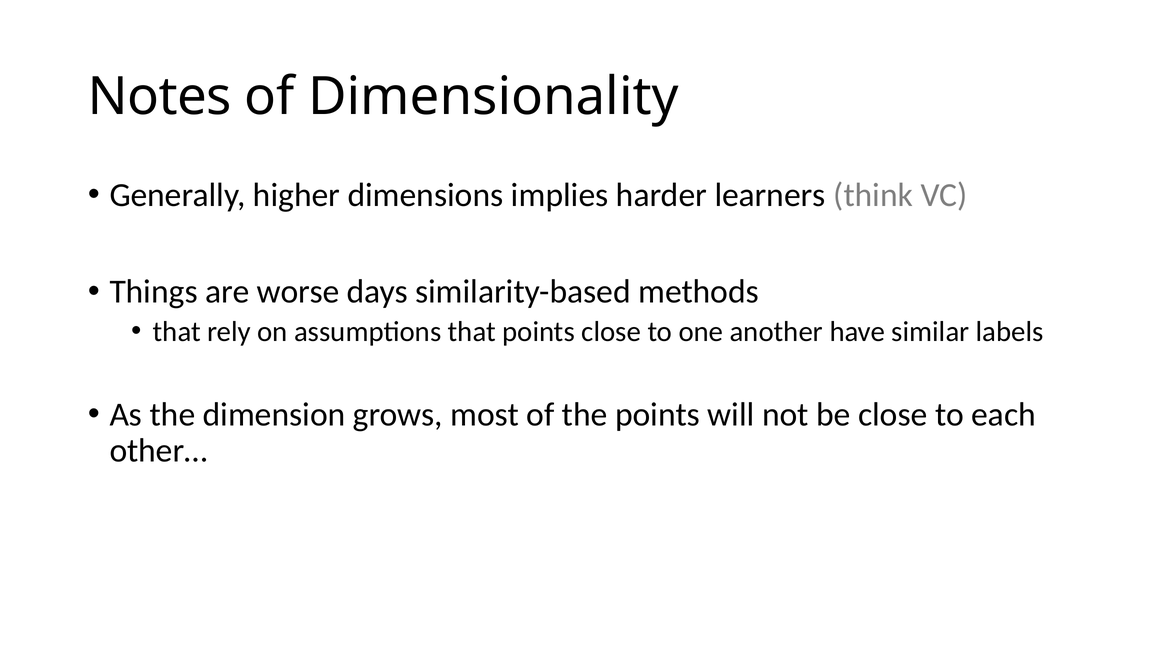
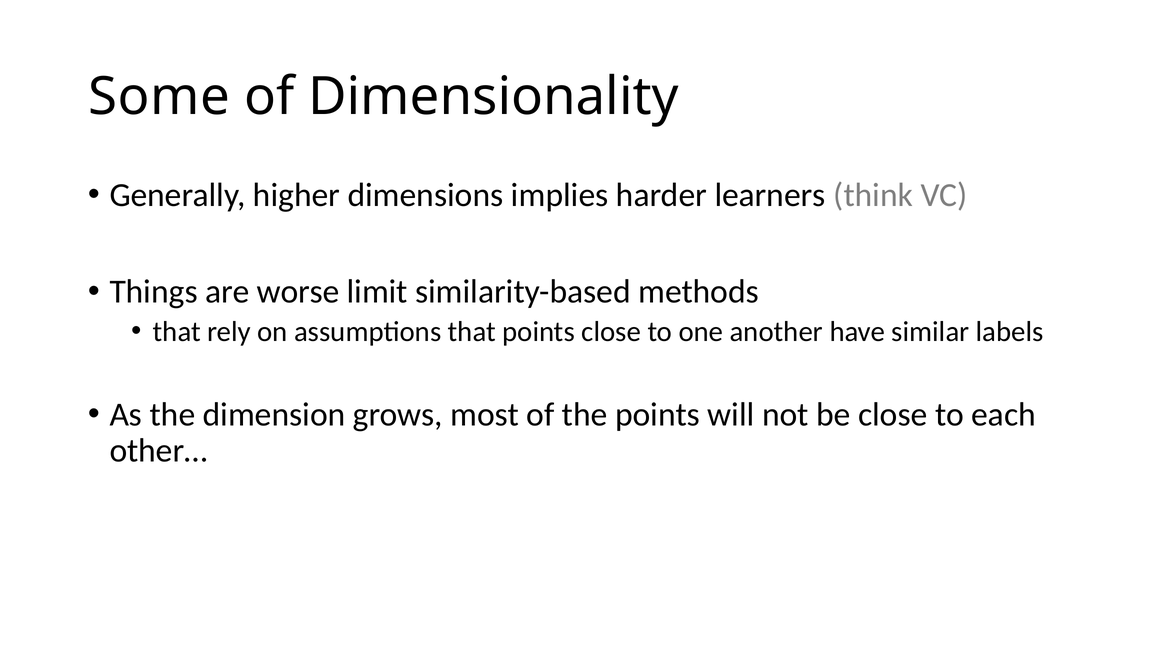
Notes: Notes -> Some (159, 97)
days: days -> limit (377, 292)
